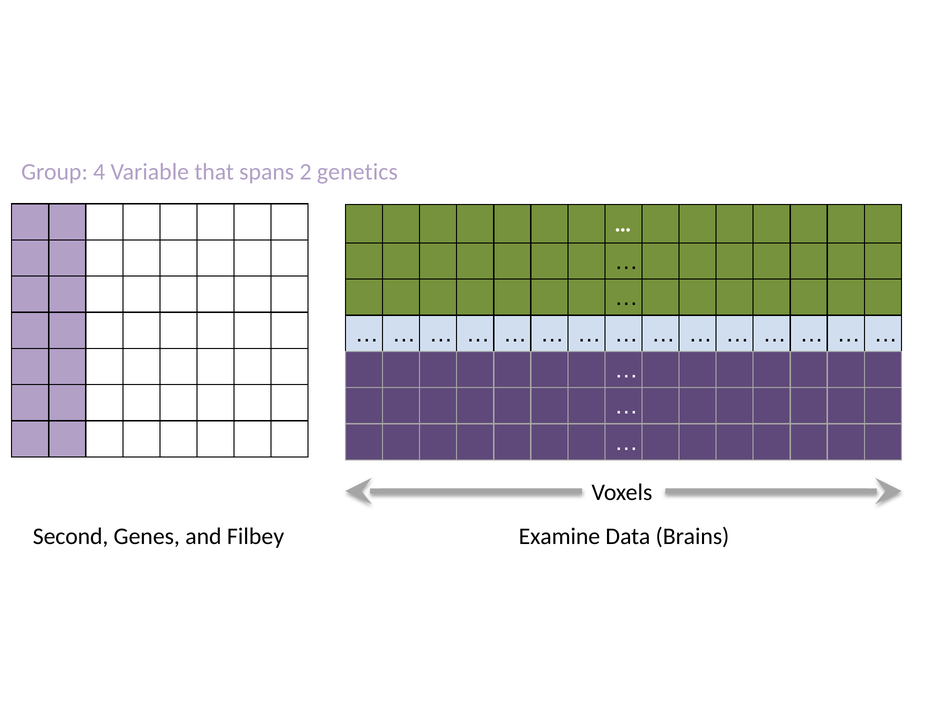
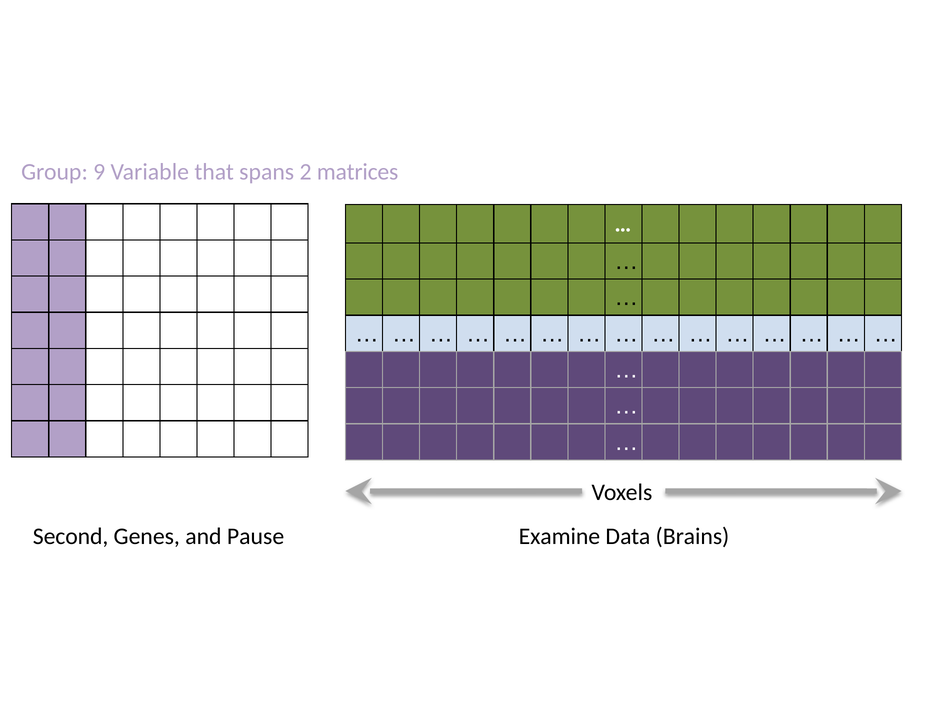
4: 4 -> 9 (99, 172)
genetics: genetics -> matrices (358, 172)
Filbey: Filbey -> Pause (256, 537)
